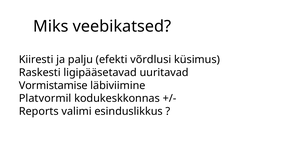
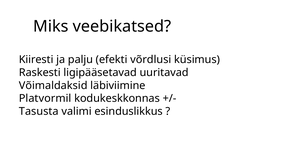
Vormistamise: Vormistamise -> Võimaldaksid (53, 86)
Reports: Reports -> Tasusta (39, 112)
